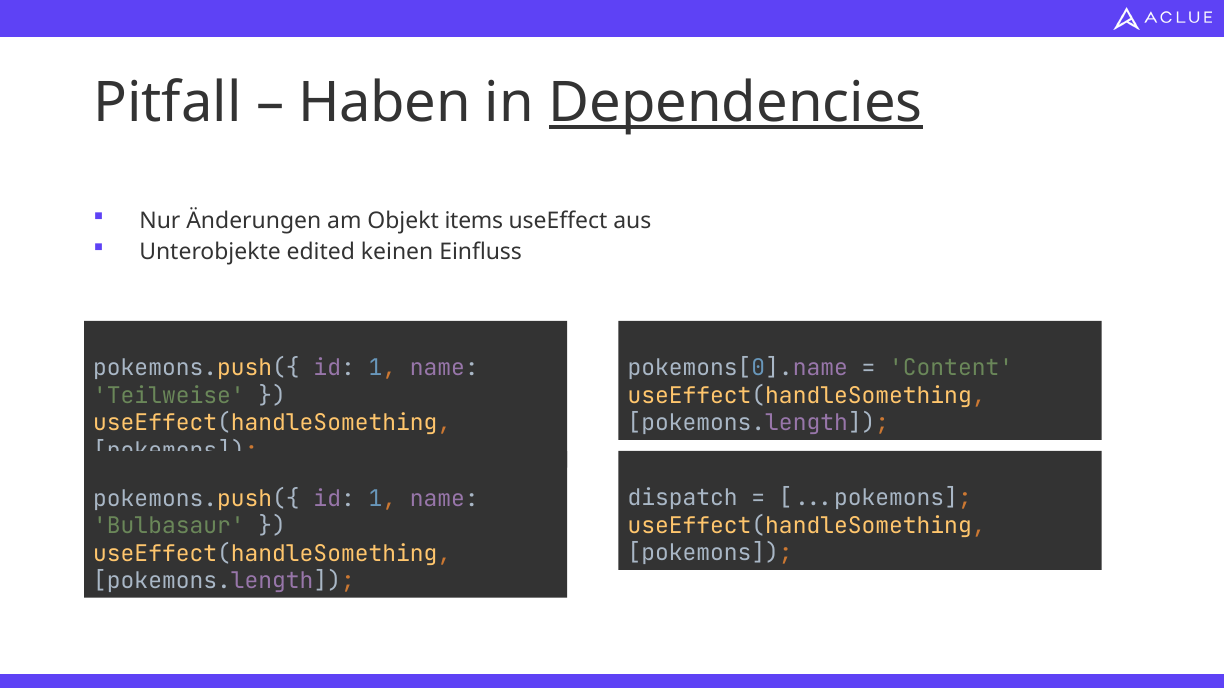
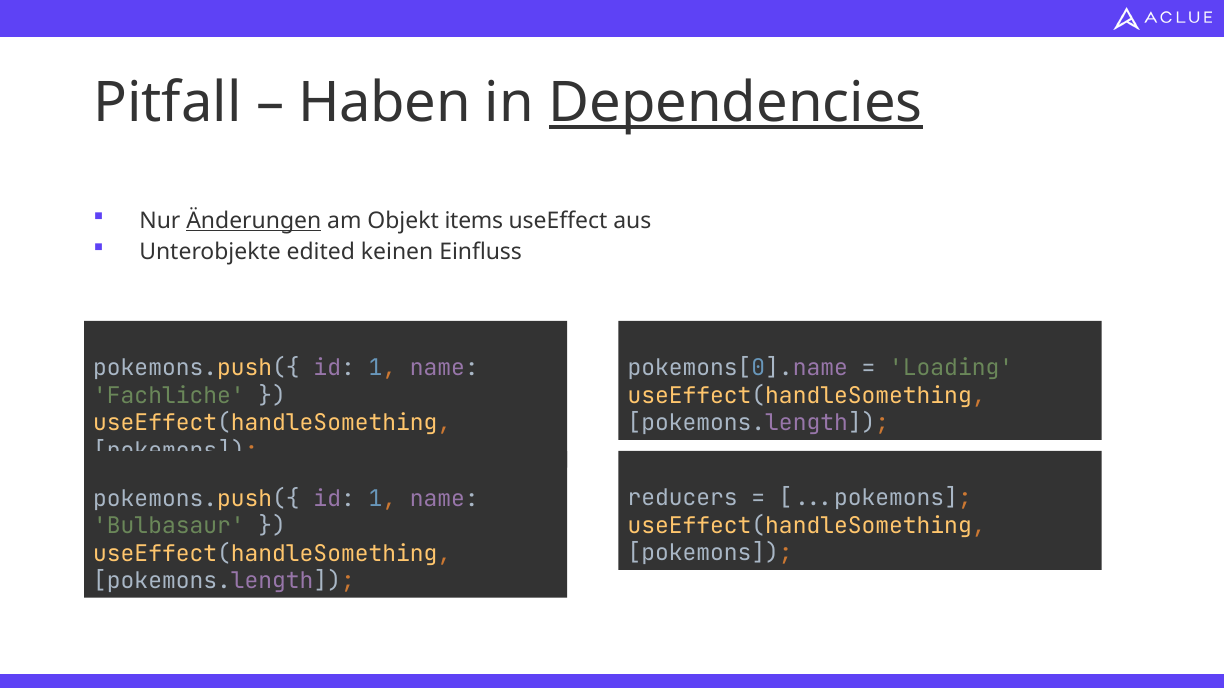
Änderungen underline: none -> present (254, 221)
Content: Content -> Loading (951, 369)
Teilweise: Teilweise -> Fachliche (169, 396)
dispatch: dispatch -> reducers (683, 499)
